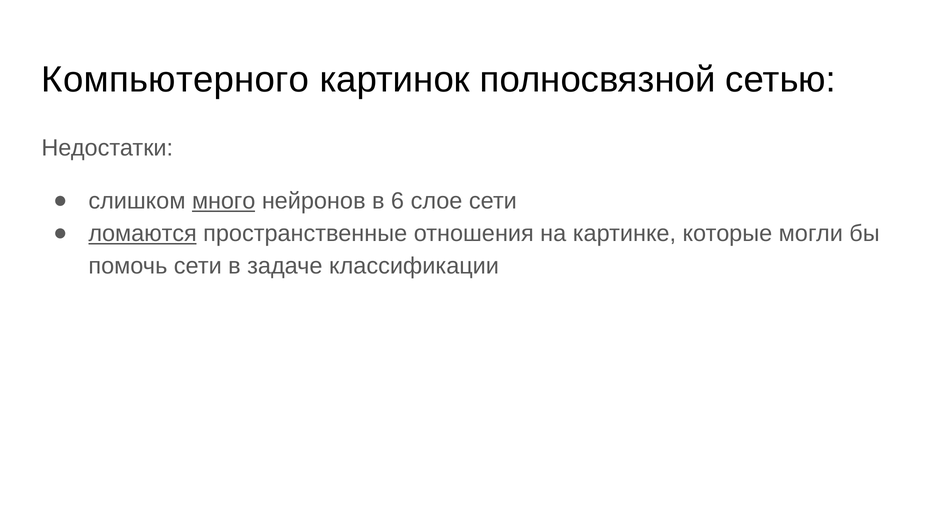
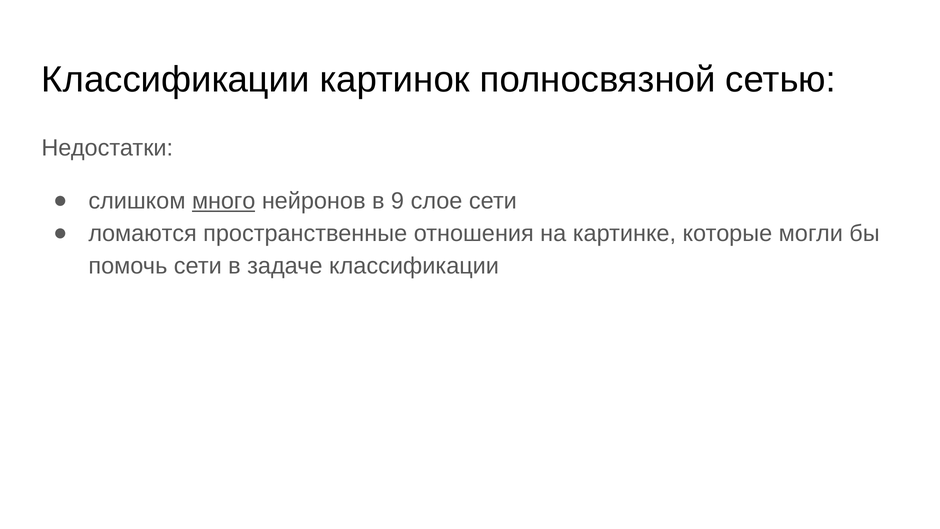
Компьютерного: Компьютерного -> Классификации (176, 80)
6: 6 -> 9 (397, 201)
ломаются underline: present -> none (143, 234)
